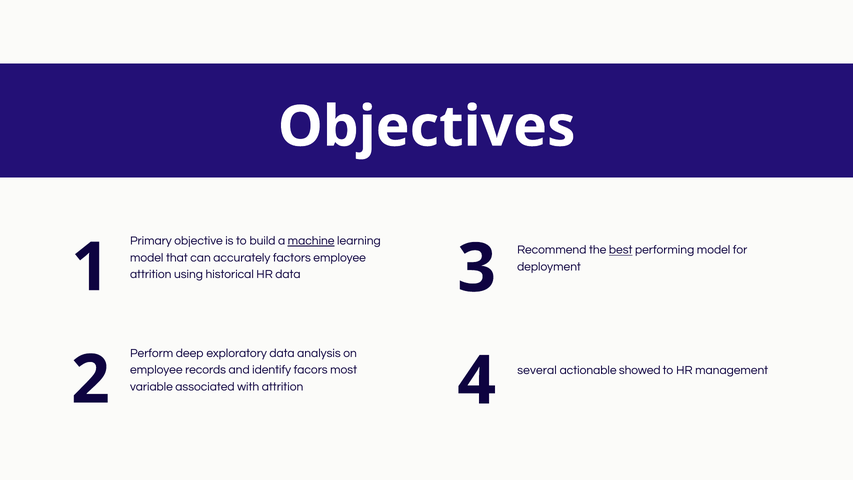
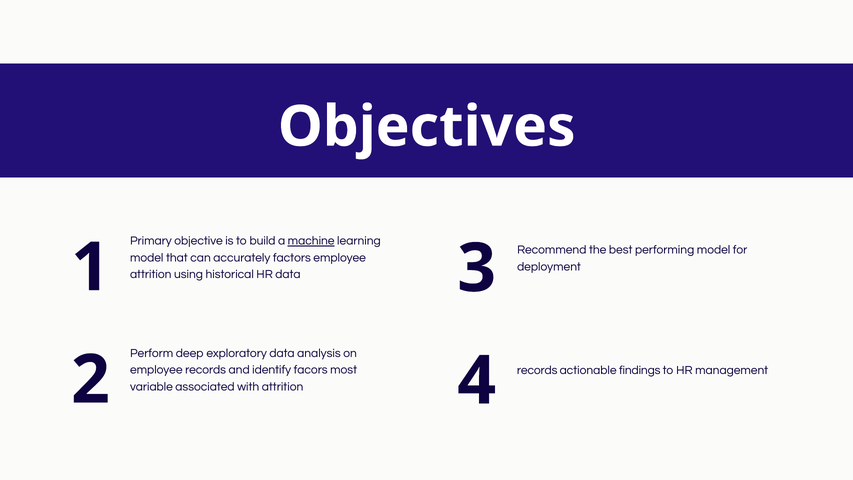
best underline: present -> none (621, 250)
4 several: several -> records (537, 370)
showed: showed -> findings (640, 370)
